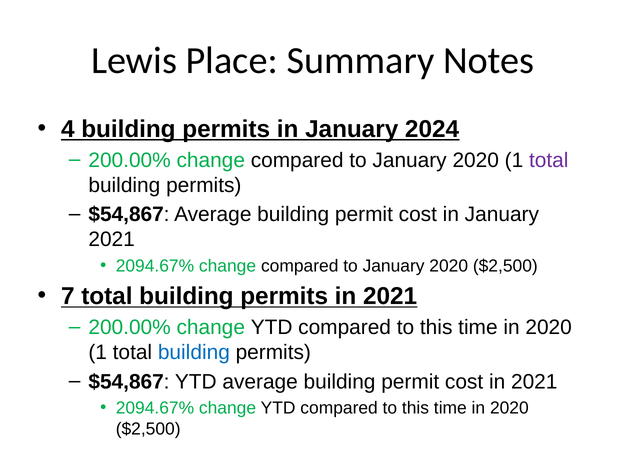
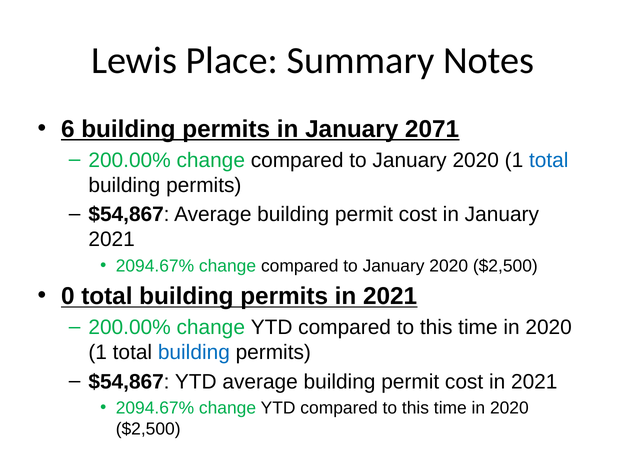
4: 4 -> 6 (68, 129)
2024: 2024 -> 2071 (432, 129)
total colour: purple -> blue (549, 160)
7: 7 -> 0 (68, 296)
